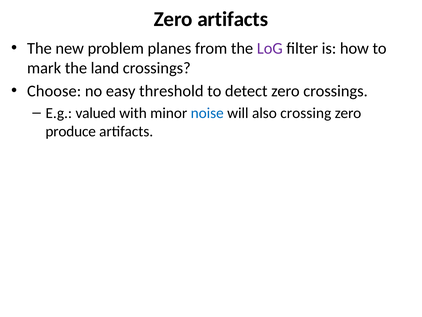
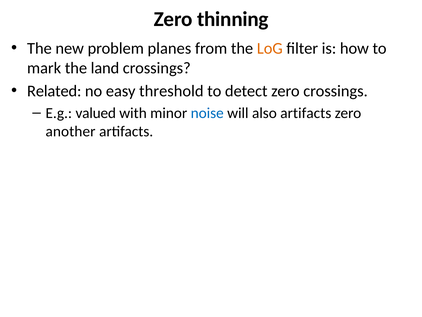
Zero artifacts: artifacts -> thinning (233, 19)
LoG colour: purple -> orange (270, 48)
Choose: Choose -> Related (54, 91)
also crossing: crossing -> artifacts (306, 113)
produce: produce -> another (71, 131)
